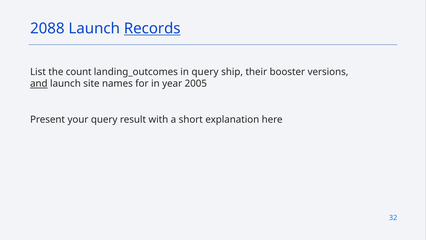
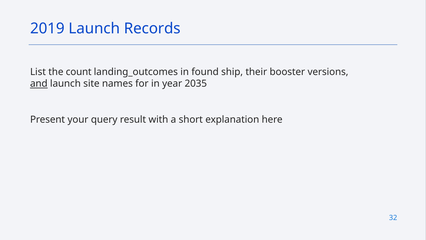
2088: 2088 -> 2019 (47, 28)
Records underline: present -> none (152, 28)
in query: query -> found (205, 72)
2005: 2005 -> 2035 (196, 84)
